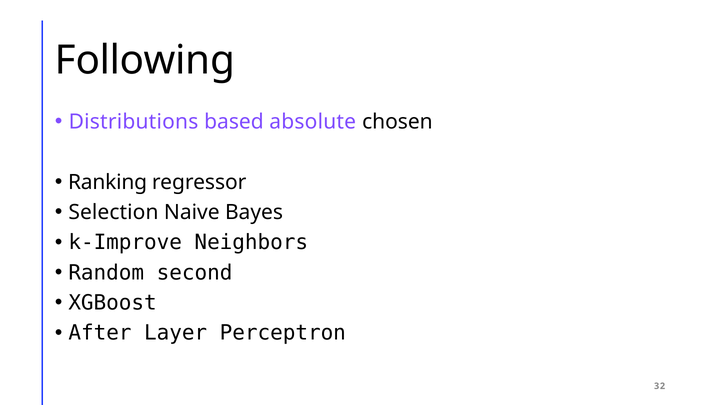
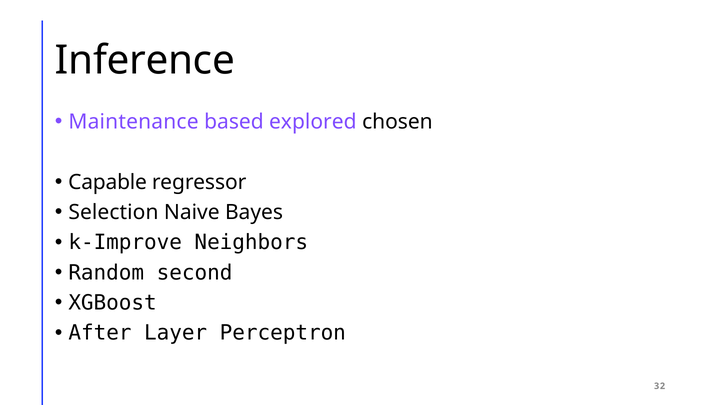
Following: Following -> Inference (145, 60)
Distributions: Distributions -> Maintenance (133, 122)
absolute: absolute -> explored (313, 122)
Ranking: Ranking -> Capable (108, 182)
